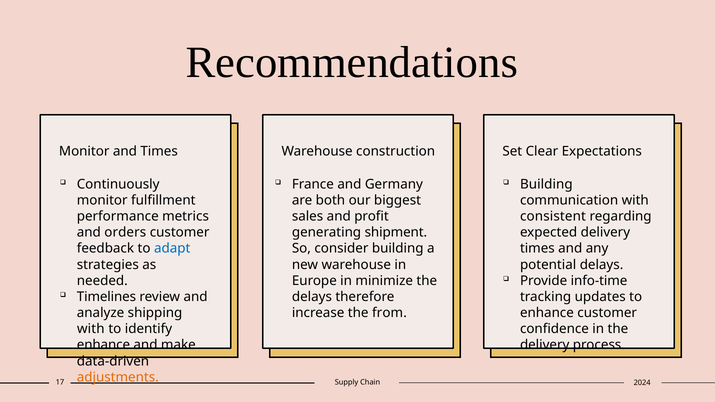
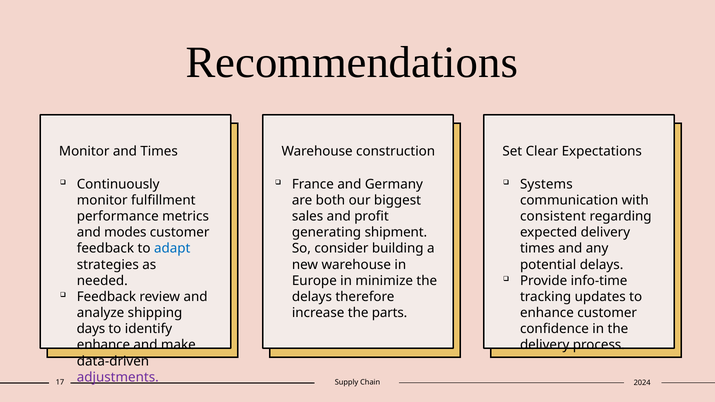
Building: Building -> Systems (546, 184)
orders: orders -> modes (125, 233)
Timelines: Timelines -> Feedback (106, 297)
from: from -> parts (390, 313)
with: with -> days (91, 329)
adjustments colour: orange -> purple (118, 377)
